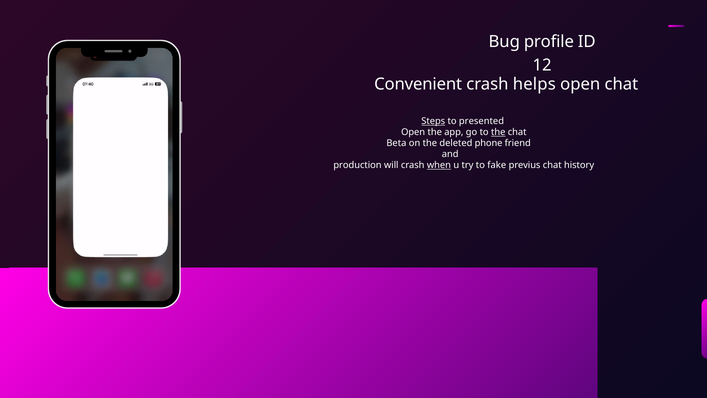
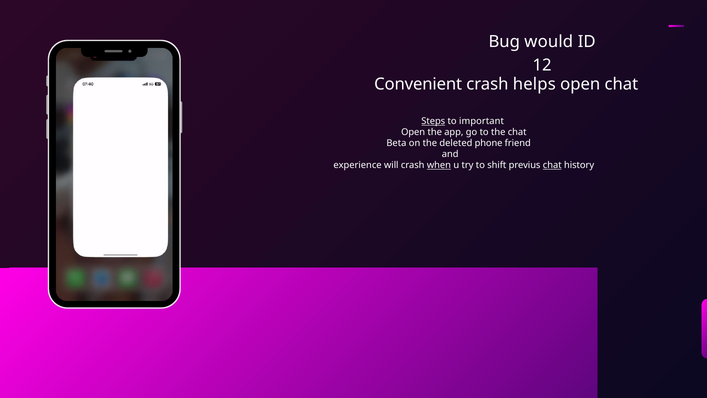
profile: profile -> would (549, 42)
presented: presented -> important (481, 121)
the underline: present -> none (498, 132)
production: production -> experience (357, 165)
fake: fake -> shift (497, 165)
chat underline: none -> present (552, 165)
